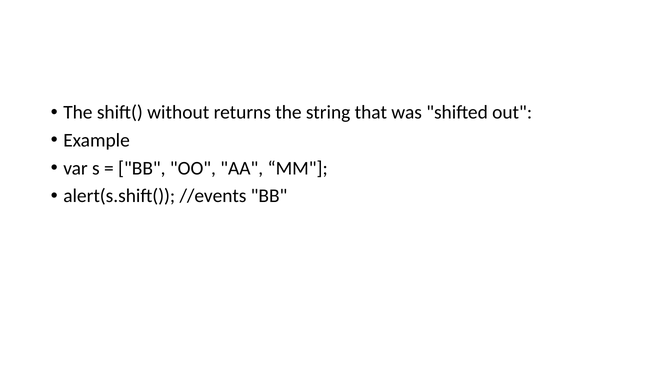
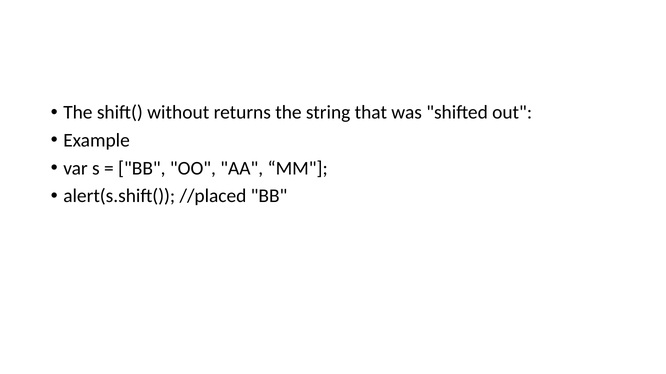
//events: //events -> //placed (213, 196)
